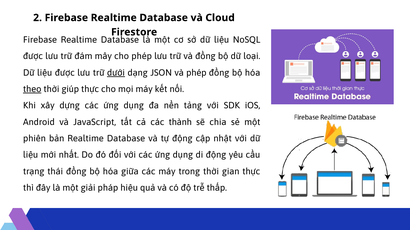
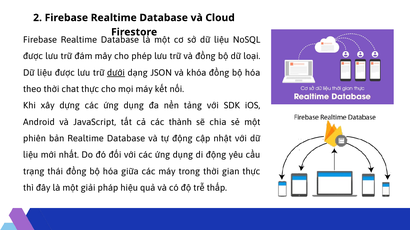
và phép: phép -> khóa (196, 73)
theo underline: present -> none (32, 89)
giúp: giúp -> chat (70, 89)
